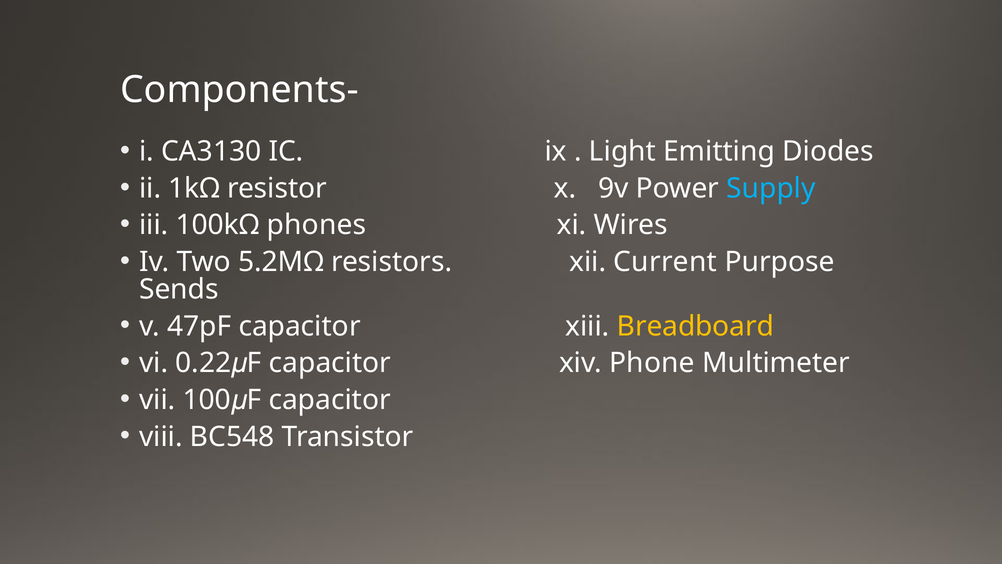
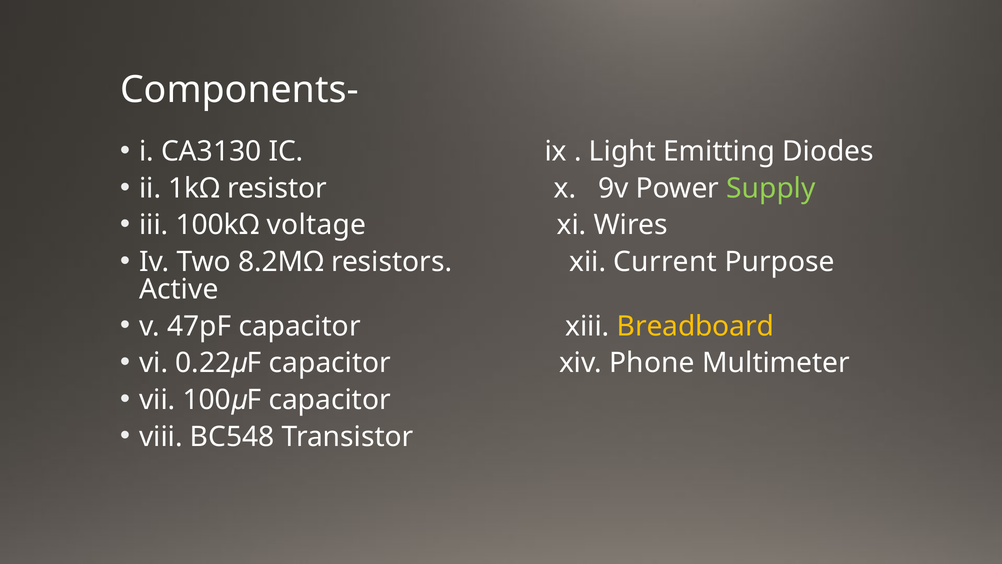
Supply colour: light blue -> light green (771, 188)
phones: phones -> voltage (316, 225)
5.2MΩ: 5.2MΩ -> 8.2MΩ (281, 262)
Sends: Sends -> Active (179, 289)
